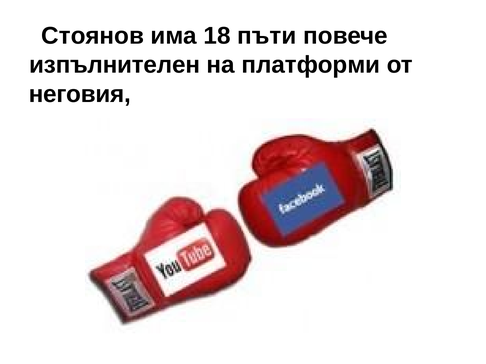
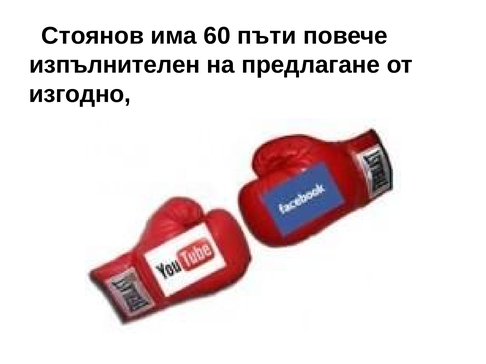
18: 18 -> 60 (217, 36)
платформи: платформи -> предлагане (311, 65)
неговия: неговия -> изгодно (80, 94)
